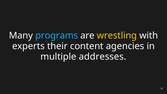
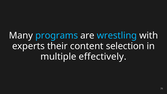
wrestling colour: yellow -> light blue (117, 35)
agencies: agencies -> selection (125, 46)
addresses: addresses -> effectively (103, 57)
